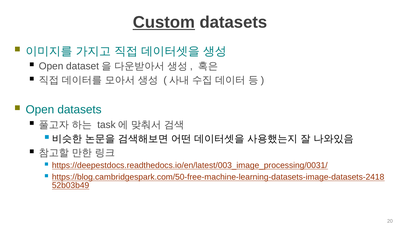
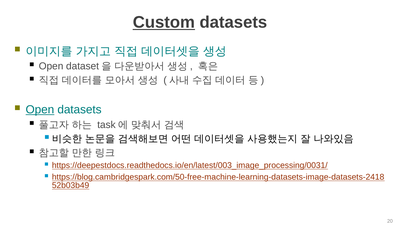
Open underline: none -> present (40, 110)
